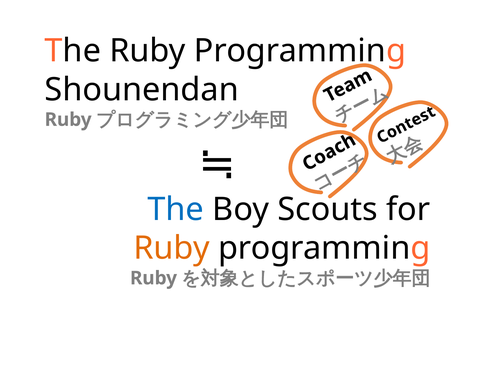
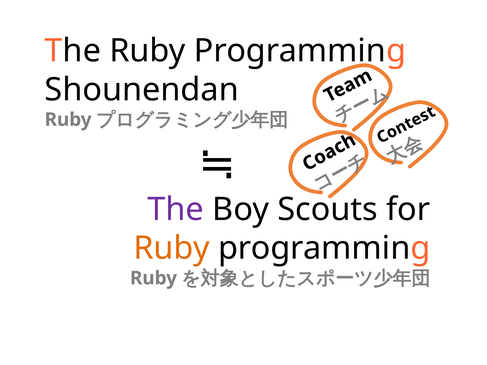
The colour: blue -> purple (176, 209)
